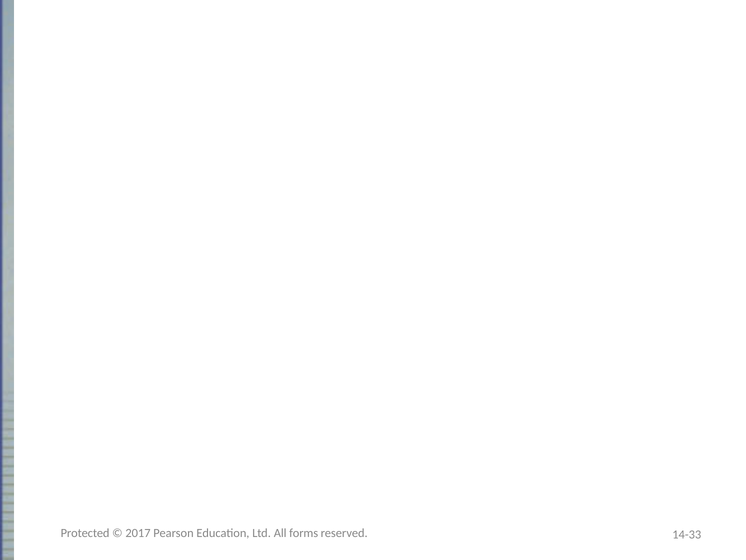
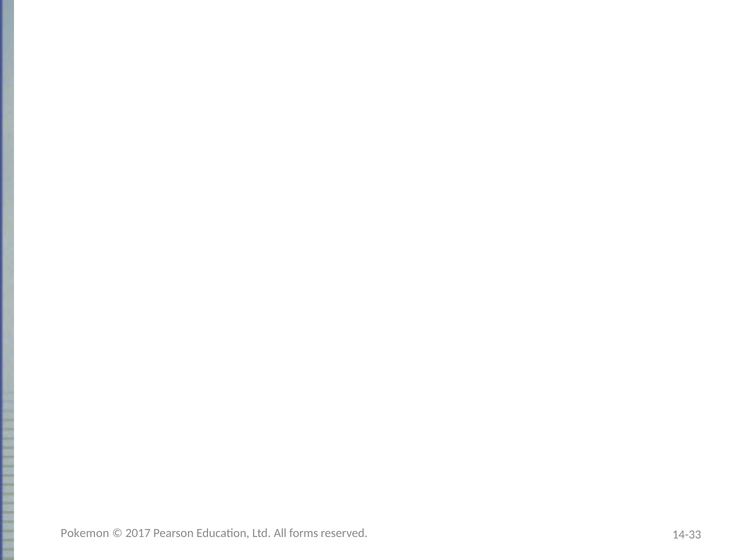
Protected: Protected -> Pokemon (85, 533)
